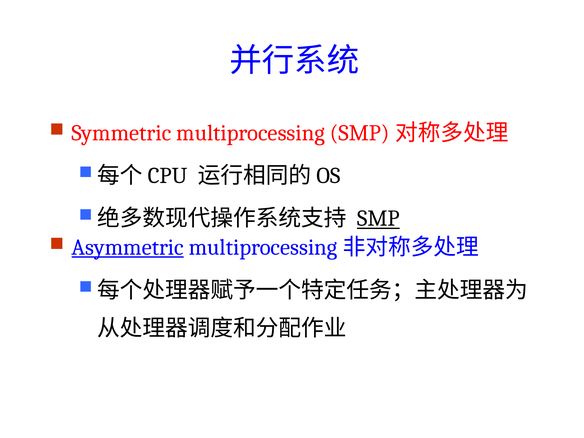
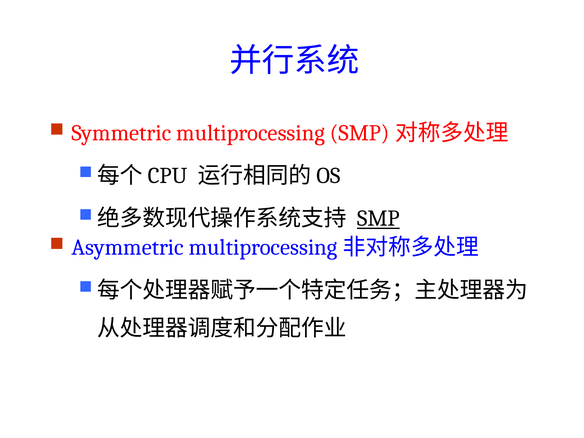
Asymmetric underline: present -> none (128, 247)
